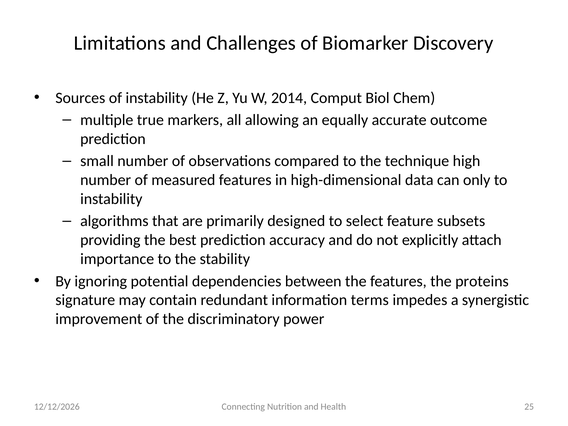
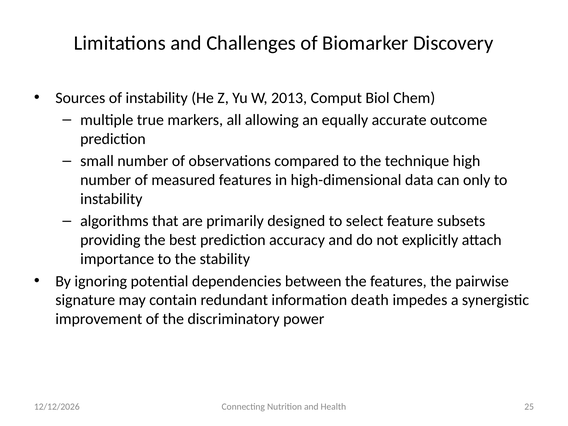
2014: 2014 -> 2013 (289, 98)
proteins: proteins -> pairwise (482, 281)
terms: terms -> death (370, 300)
